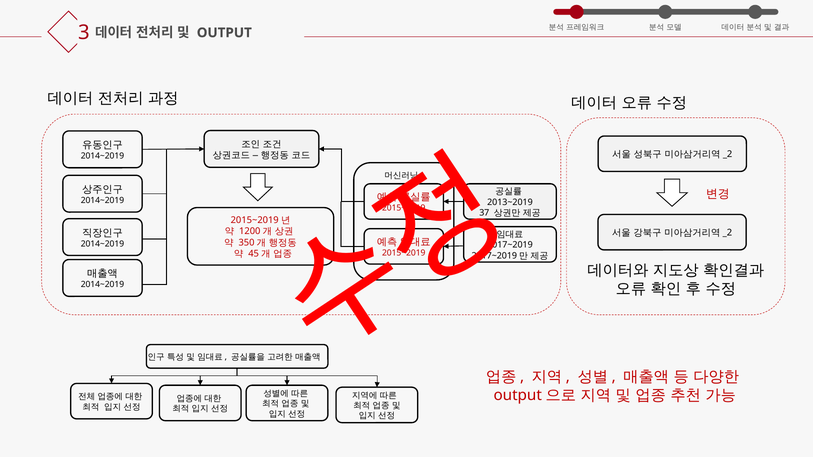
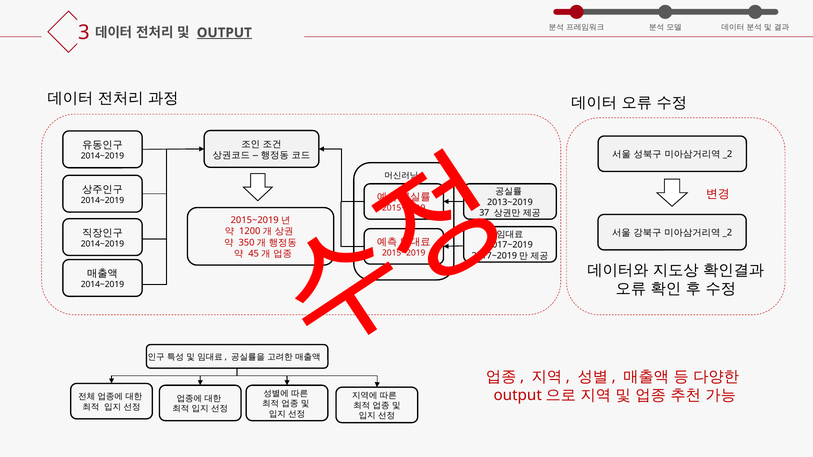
OUTPUT underline: none -> present (224, 33)
